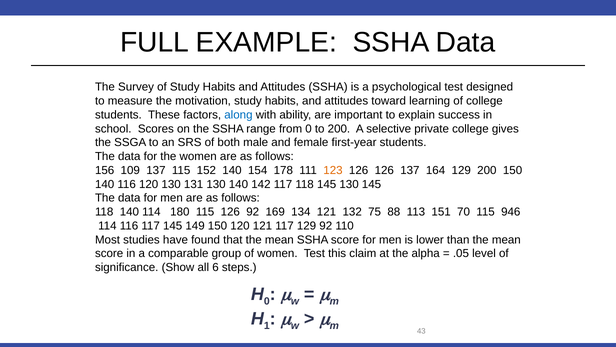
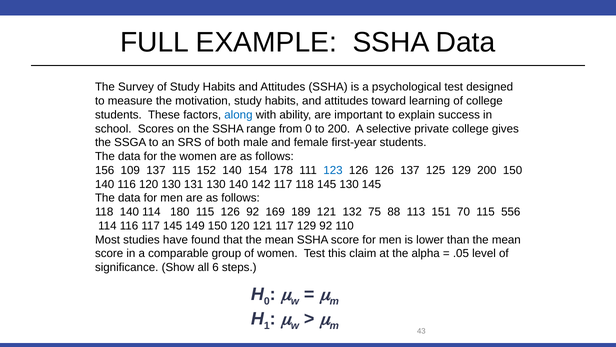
123 colour: orange -> blue (333, 170)
164: 164 -> 125 (436, 170)
134: 134 -> 189 (301, 212)
946: 946 -> 556 (511, 212)
